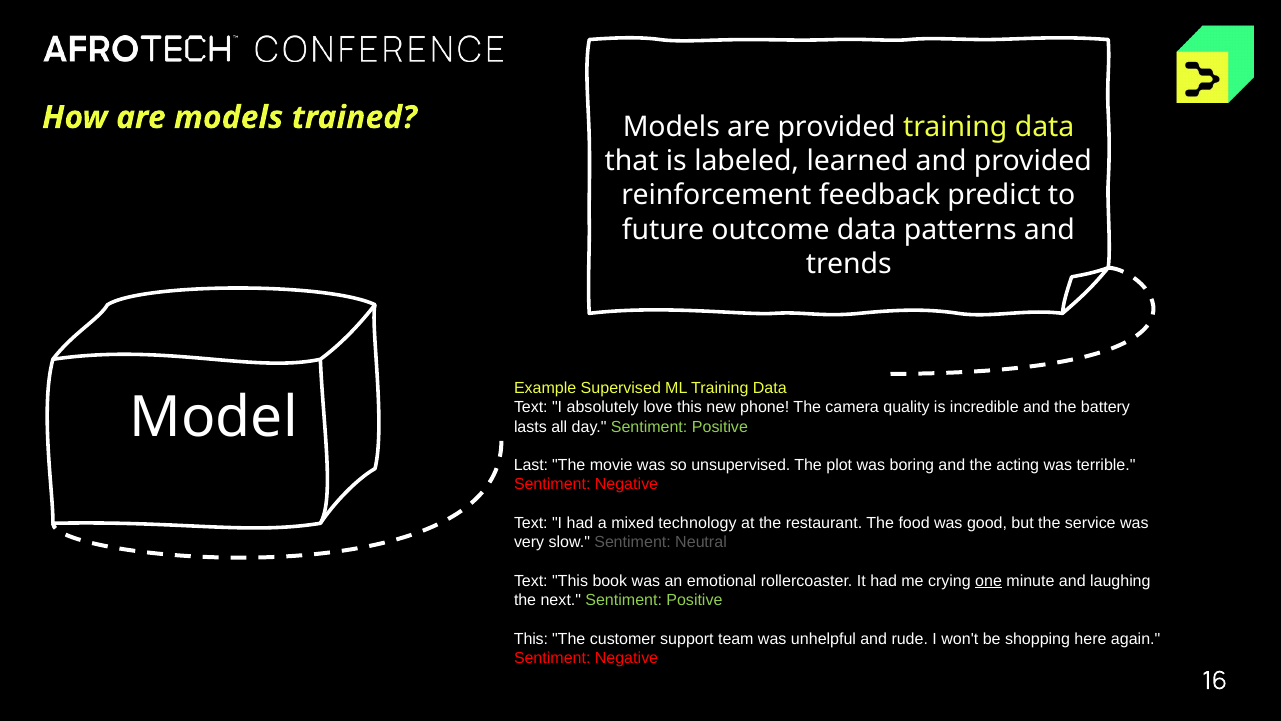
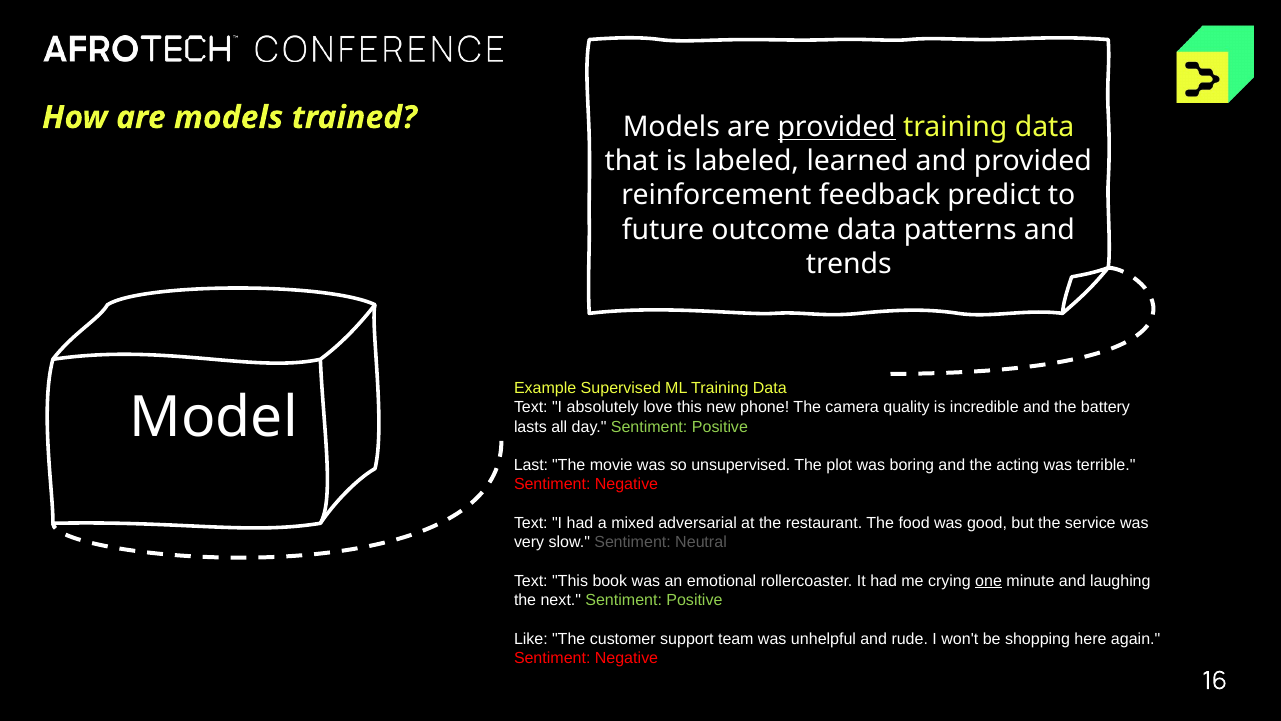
provided underline: none -> present (837, 127)
technology: technology -> adversarial (698, 523)
This: This -> Like (531, 638)
